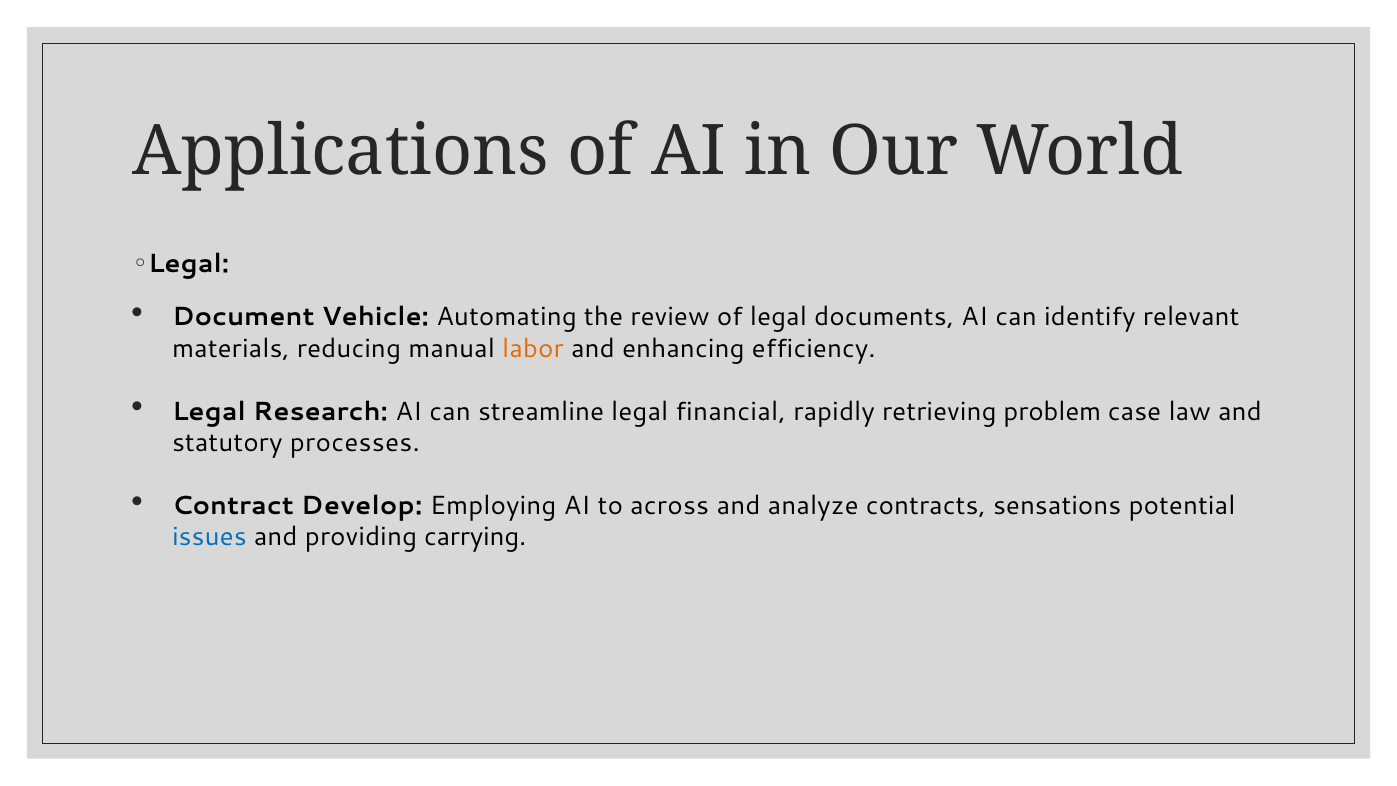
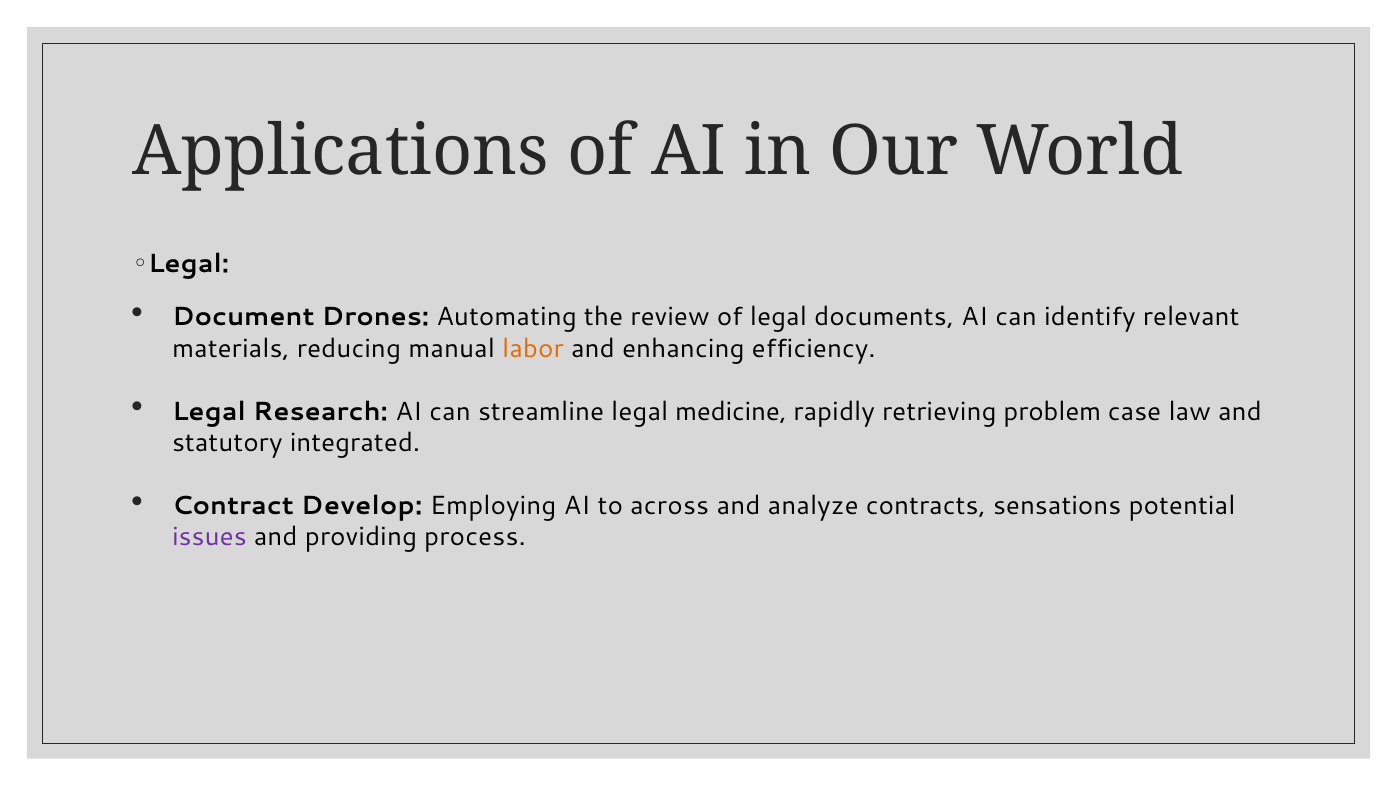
Vehicle: Vehicle -> Drones (375, 317)
financial: financial -> medicine (731, 411)
processes: processes -> integrated (355, 443)
issues colour: blue -> purple (209, 537)
carrying: carrying -> process (475, 537)
